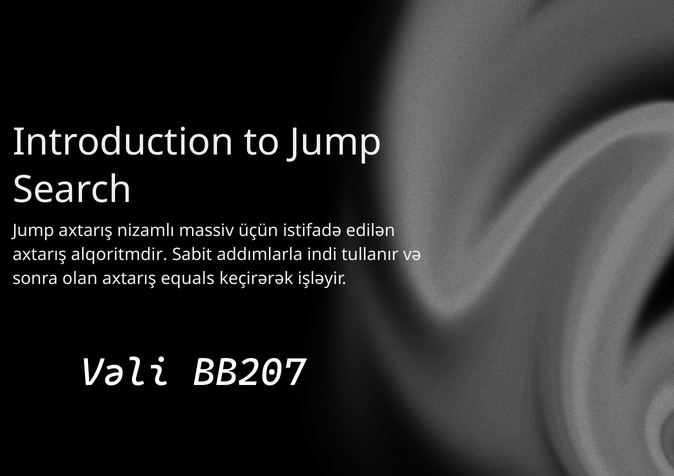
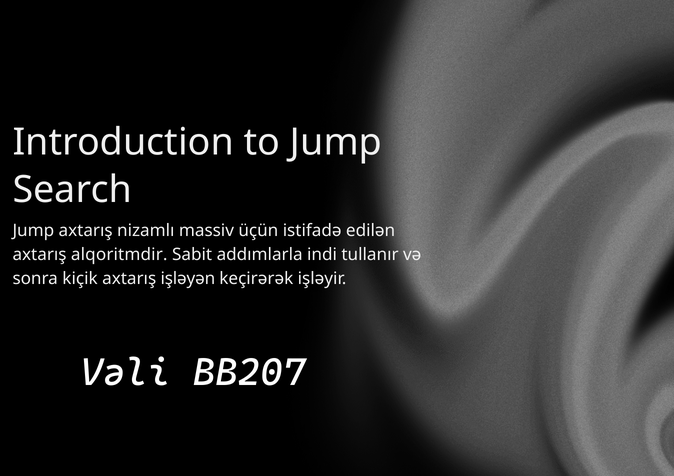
olan: olan -> kiçik (80, 279)
equals: equals -> işləyən (188, 279)
